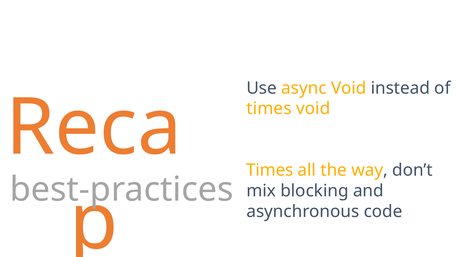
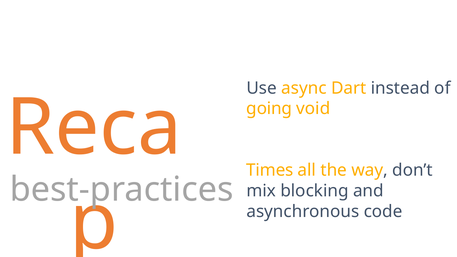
async Void: Void -> Dart (349, 88)
times: times -> going (269, 109)
